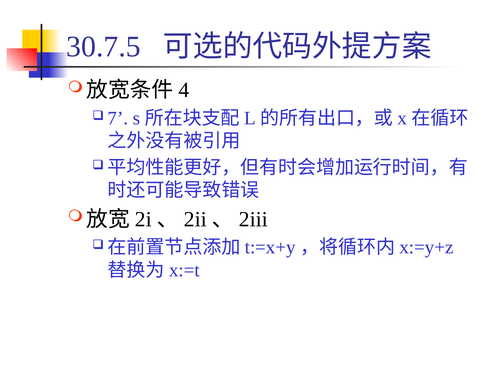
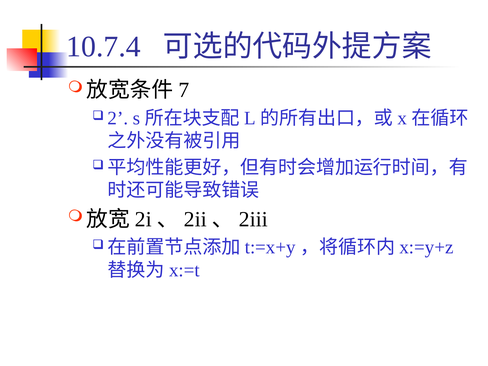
30.7.5: 30.7.5 -> 10.7.4 (104, 47)
4: 4 -> 7 (184, 90)
7: 7 -> 2 (118, 118)
